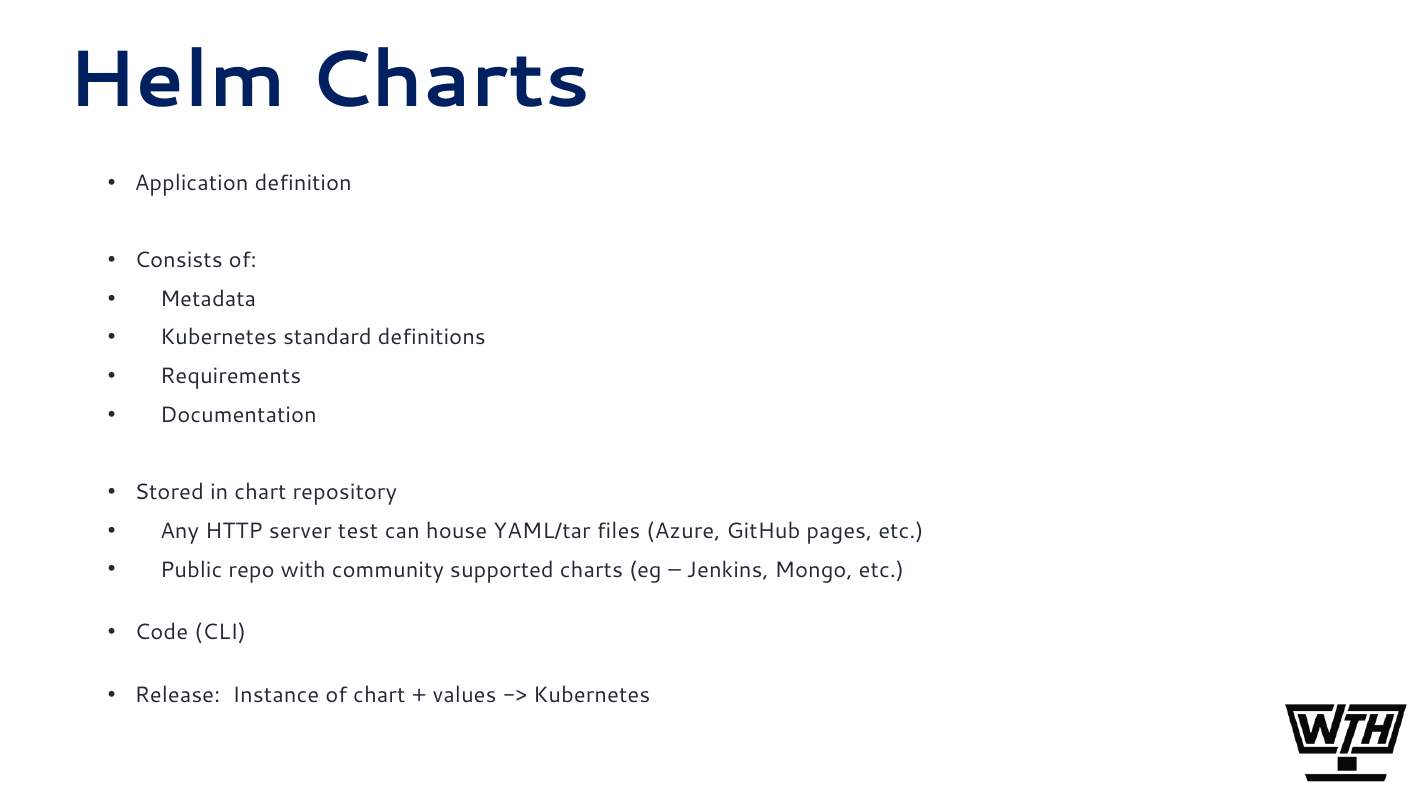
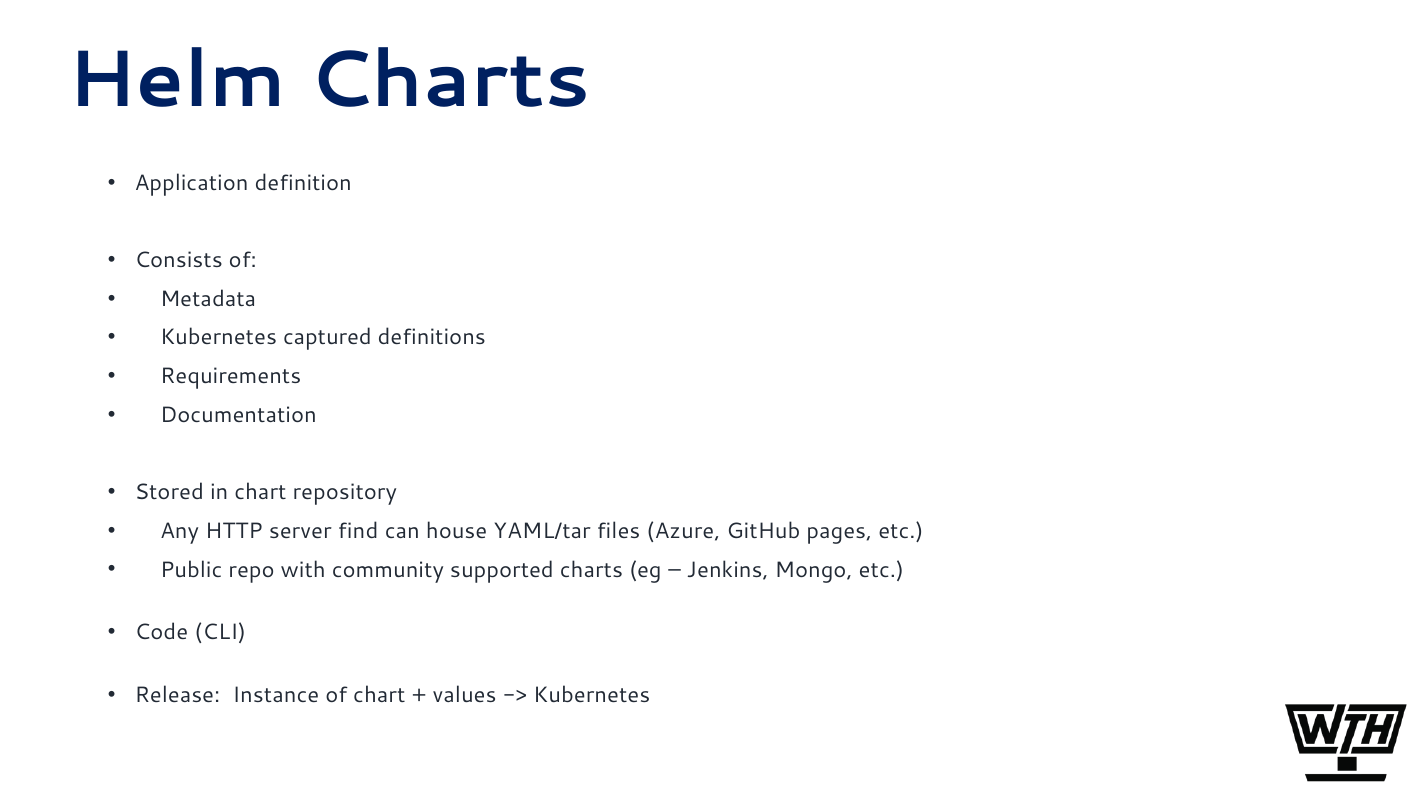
standard: standard -> captured (327, 337)
test: test -> find (358, 531)
